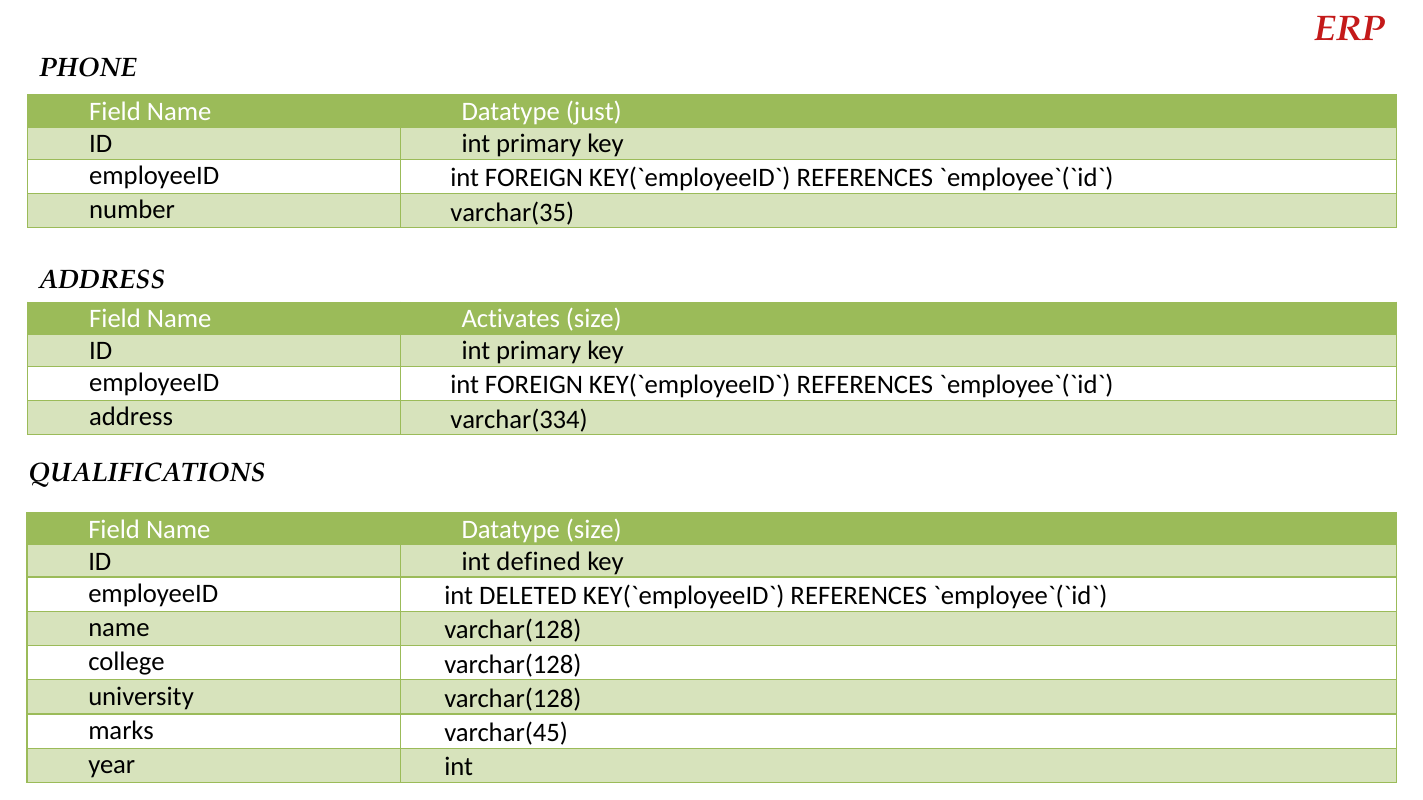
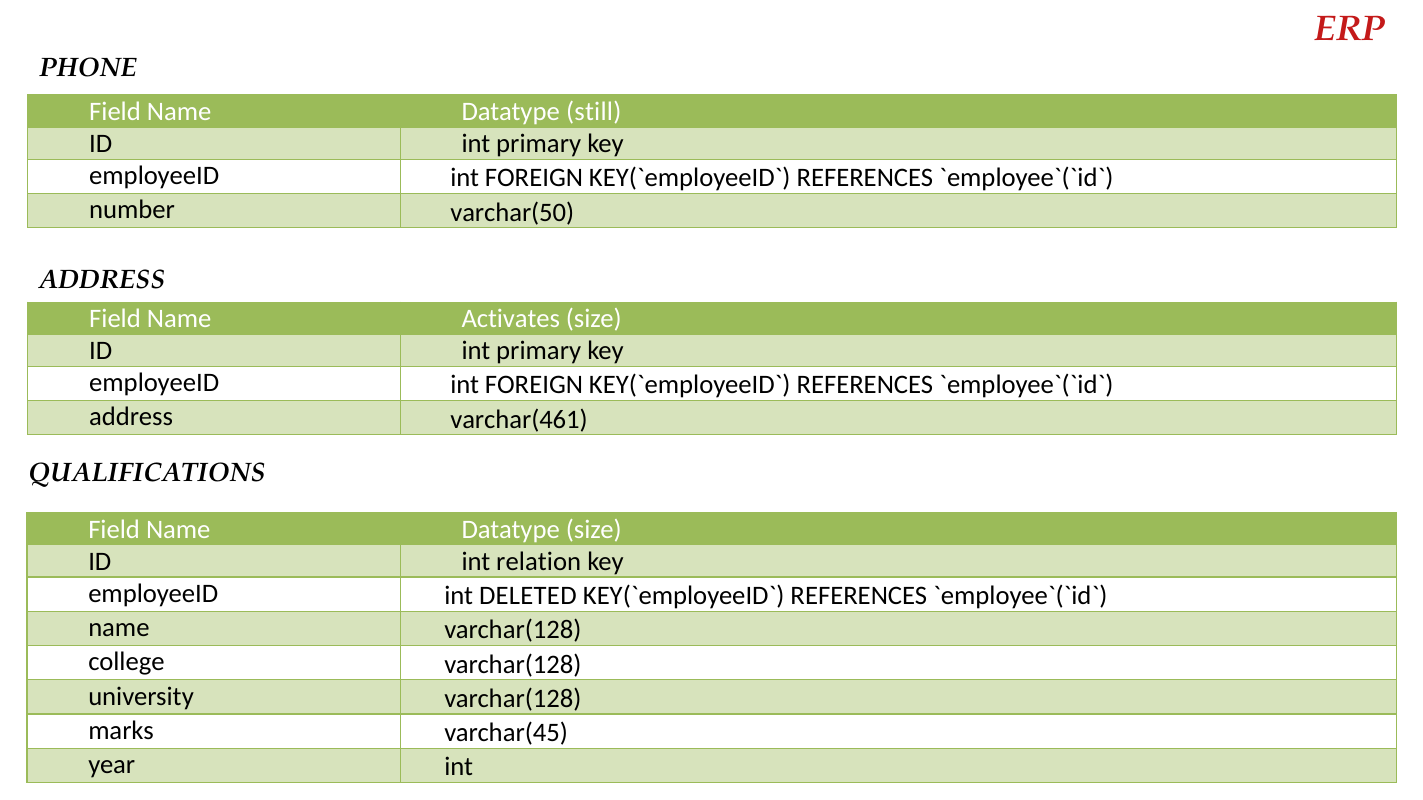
just: just -> still (594, 112)
varchar(35: varchar(35 -> varchar(50 (512, 212)
varchar(334: varchar(334 -> varchar(461 (519, 420)
defined: defined -> relation (539, 562)
